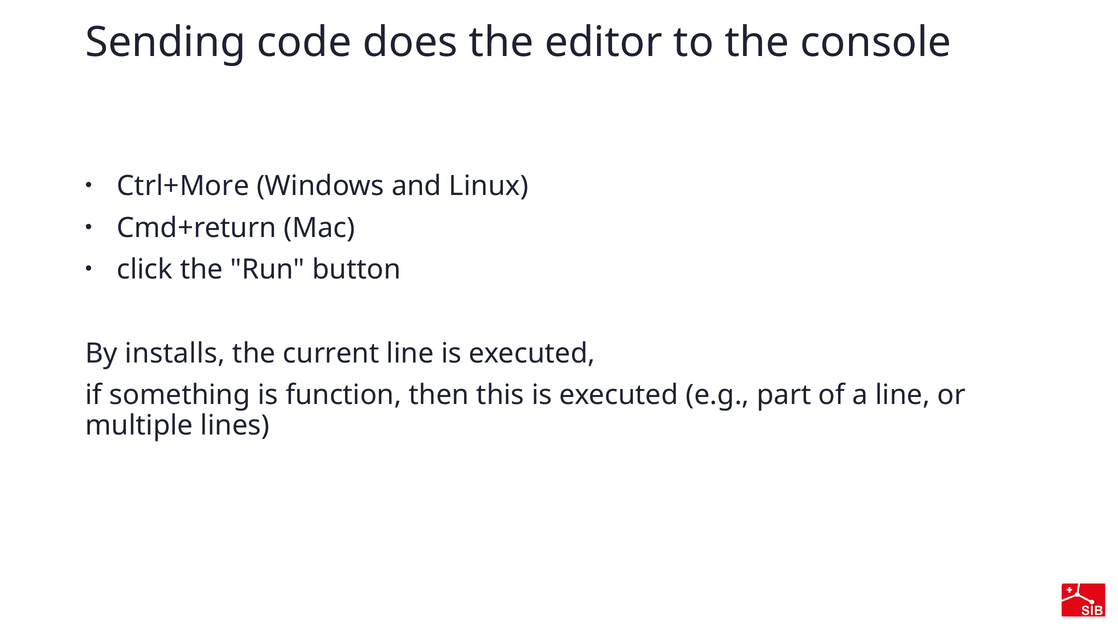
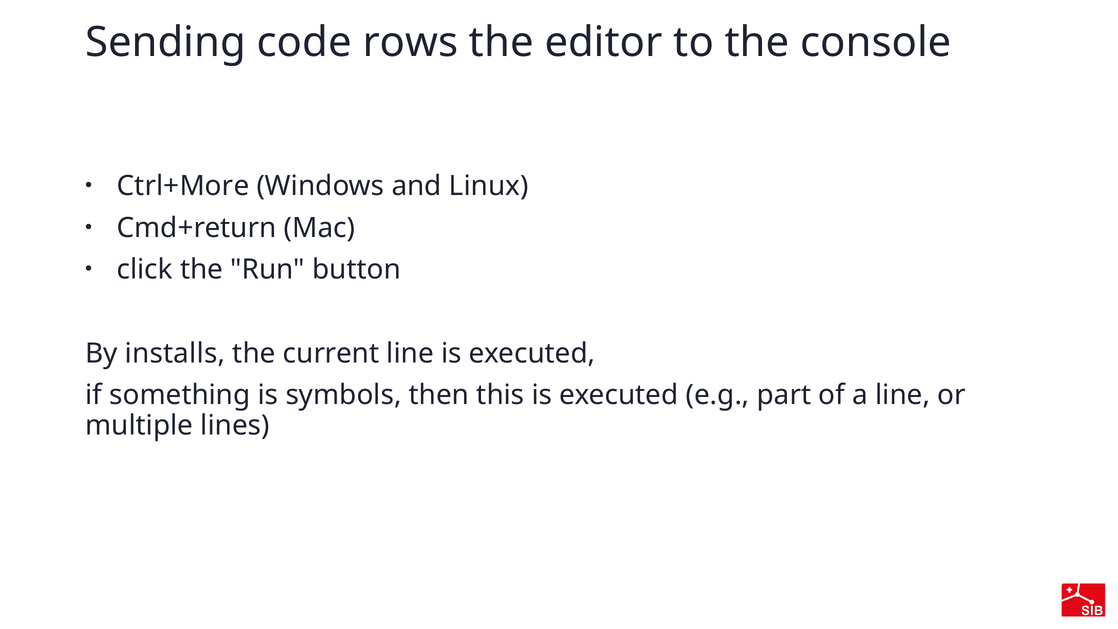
does: does -> rows (410, 42)
function: function -> symbols (344, 395)
